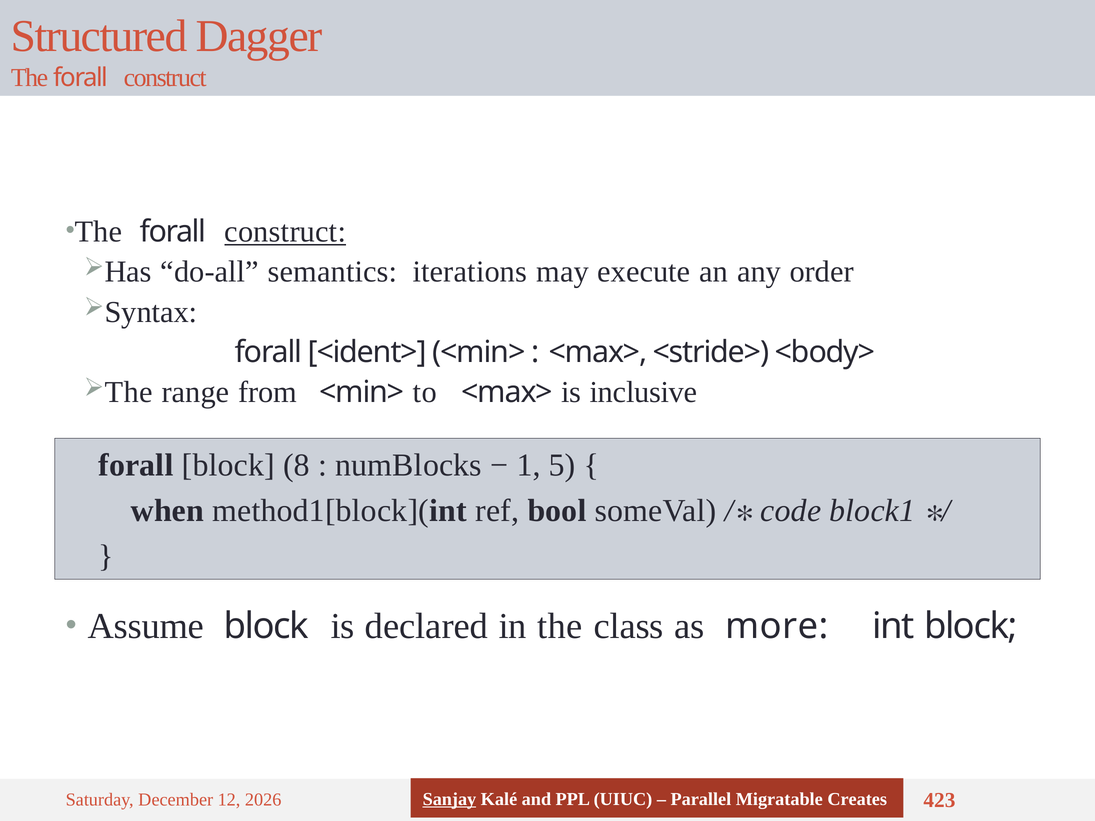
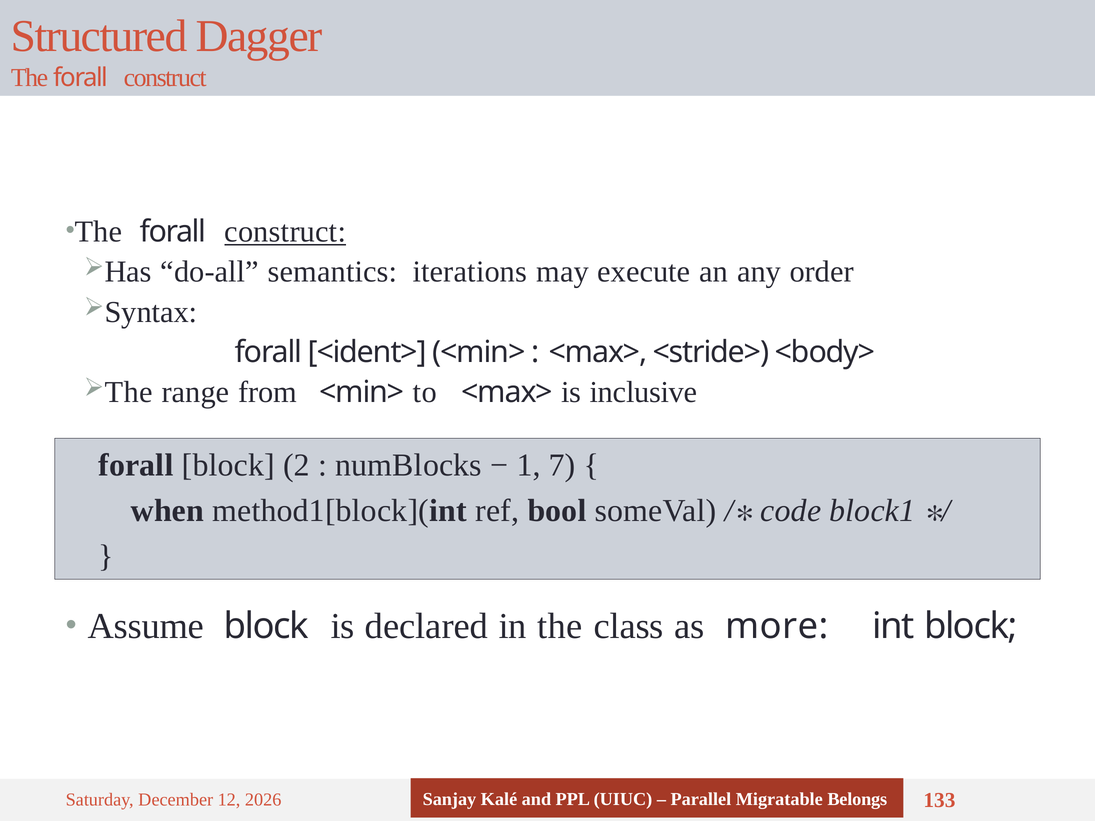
8: 8 -> 2 (296, 465)
5: 5 -> 7 (562, 465)
Sanjay underline: present -> none (449, 799)
Creates: Creates -> Belongs (857, 799)
423: 423 -> 133 (939, 800)
